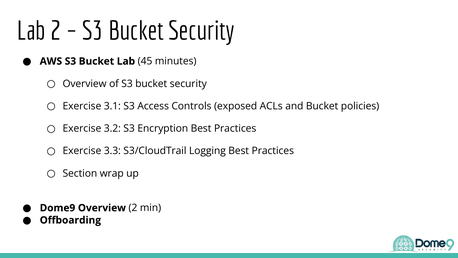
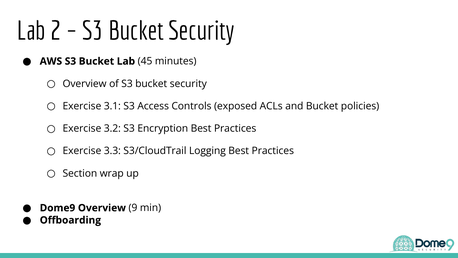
Overview 2: 2 -> 9 (133, 208)
